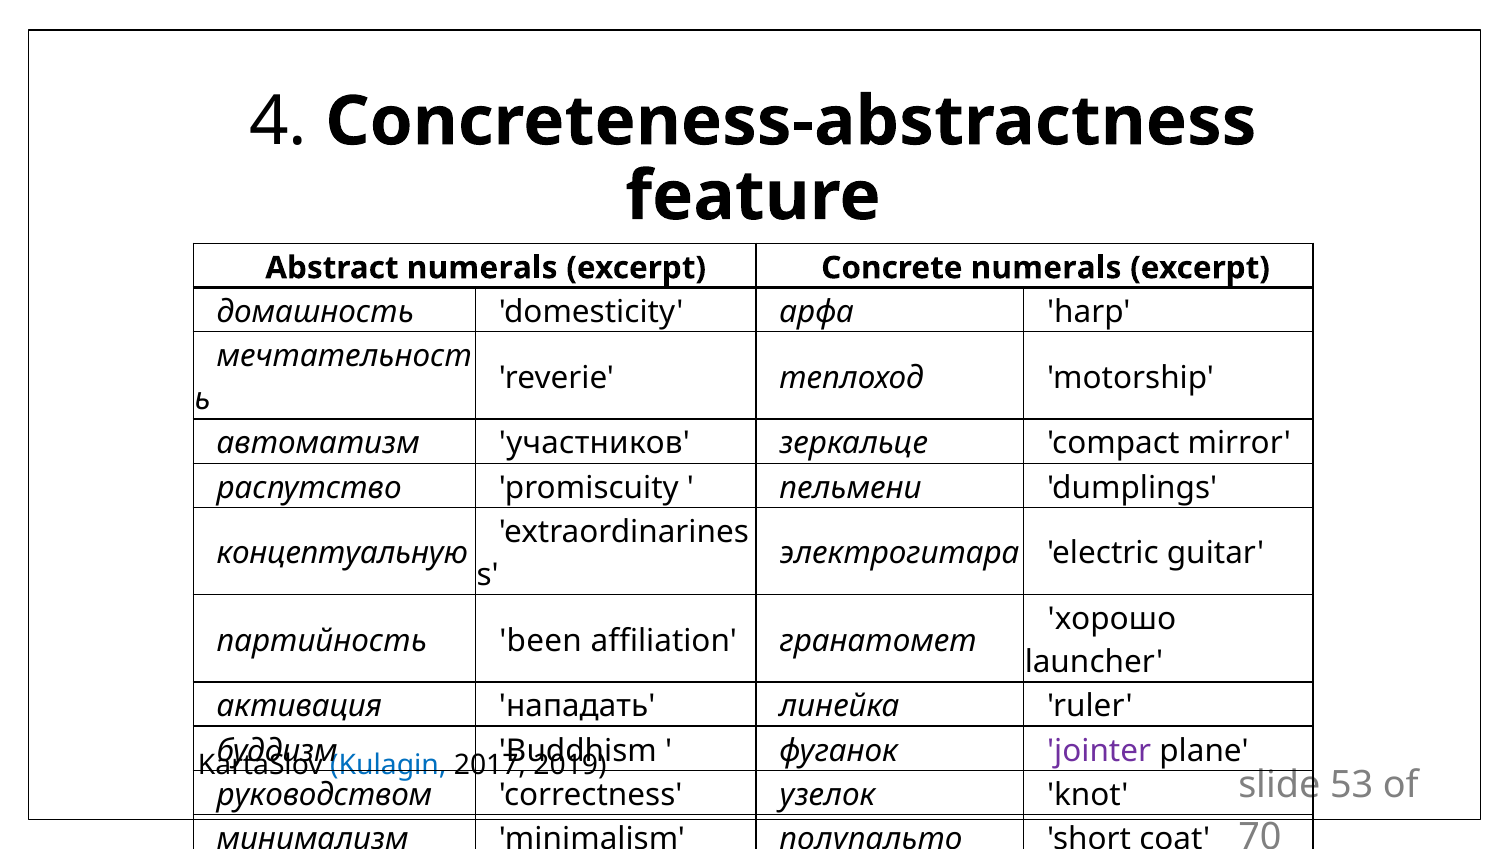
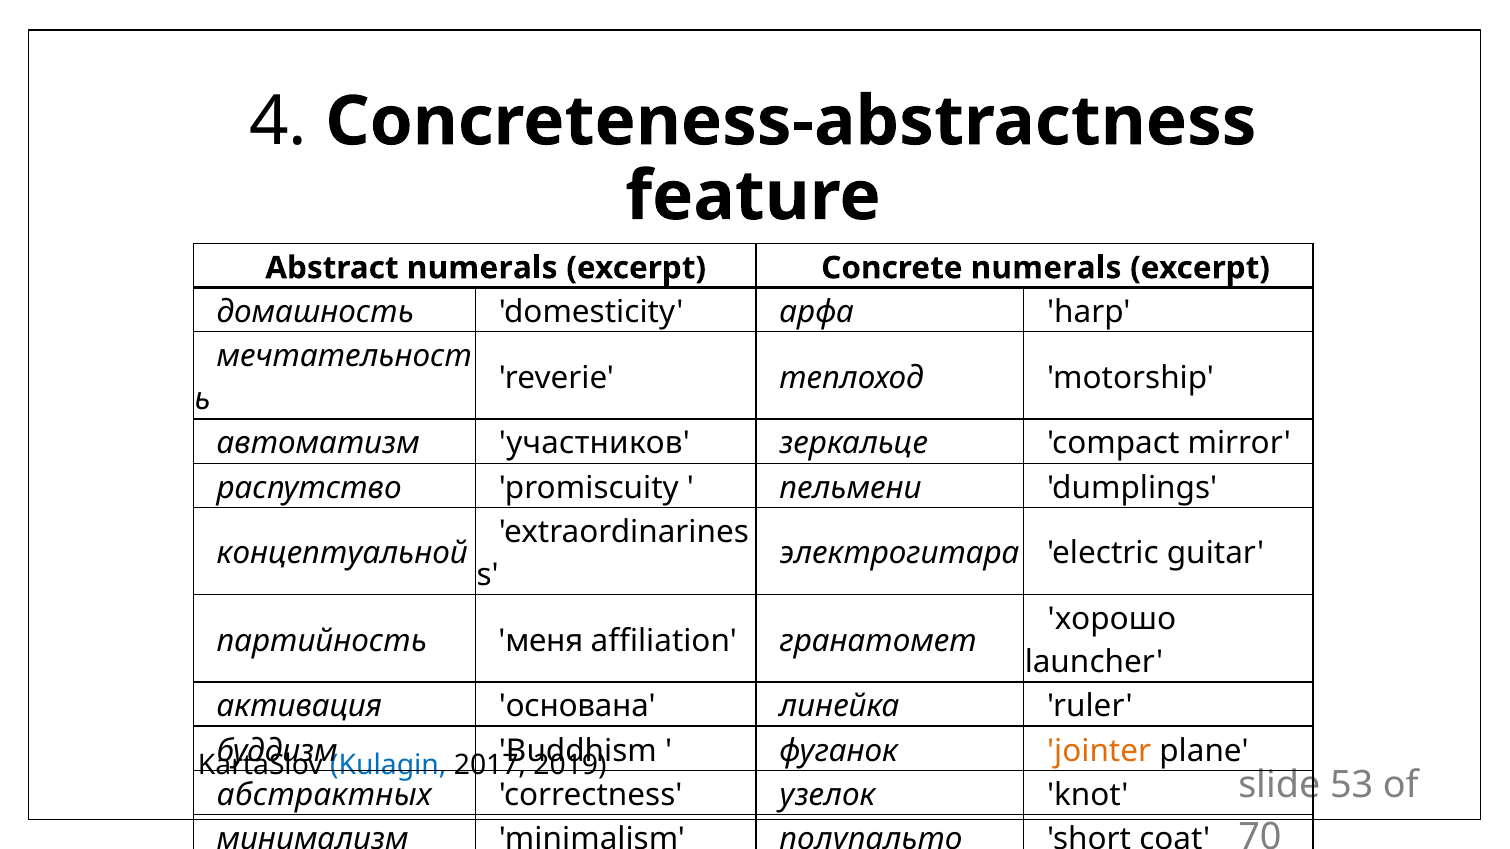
концептуальную: концептуальную -> концептуальной (342, 554)
been: been -> меня (541, 641)
нападать: нападать -> основана (577, 707)
jointer colour: purple -> orange (1099, 751)
руководством: руководством -> абстрактных (324, 795)
